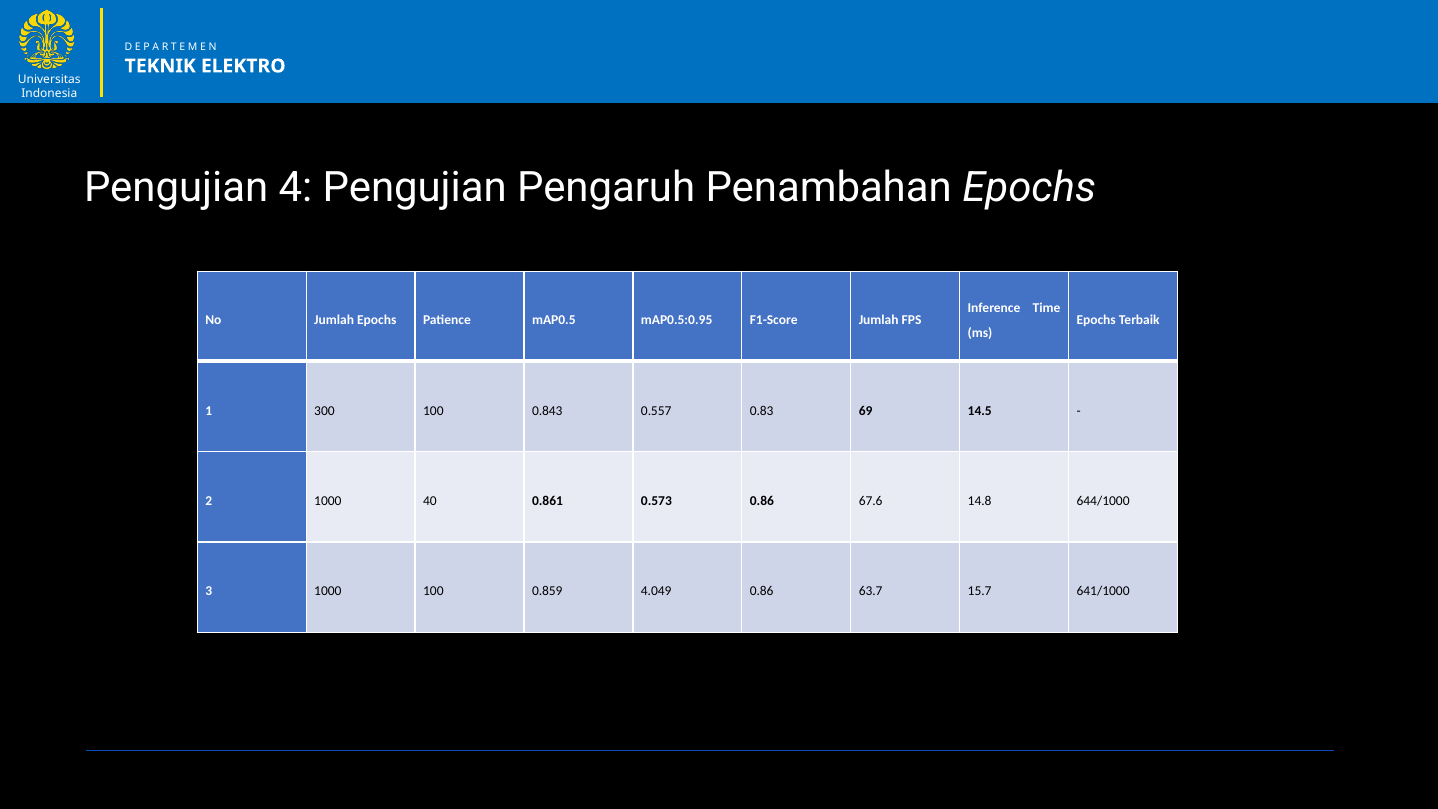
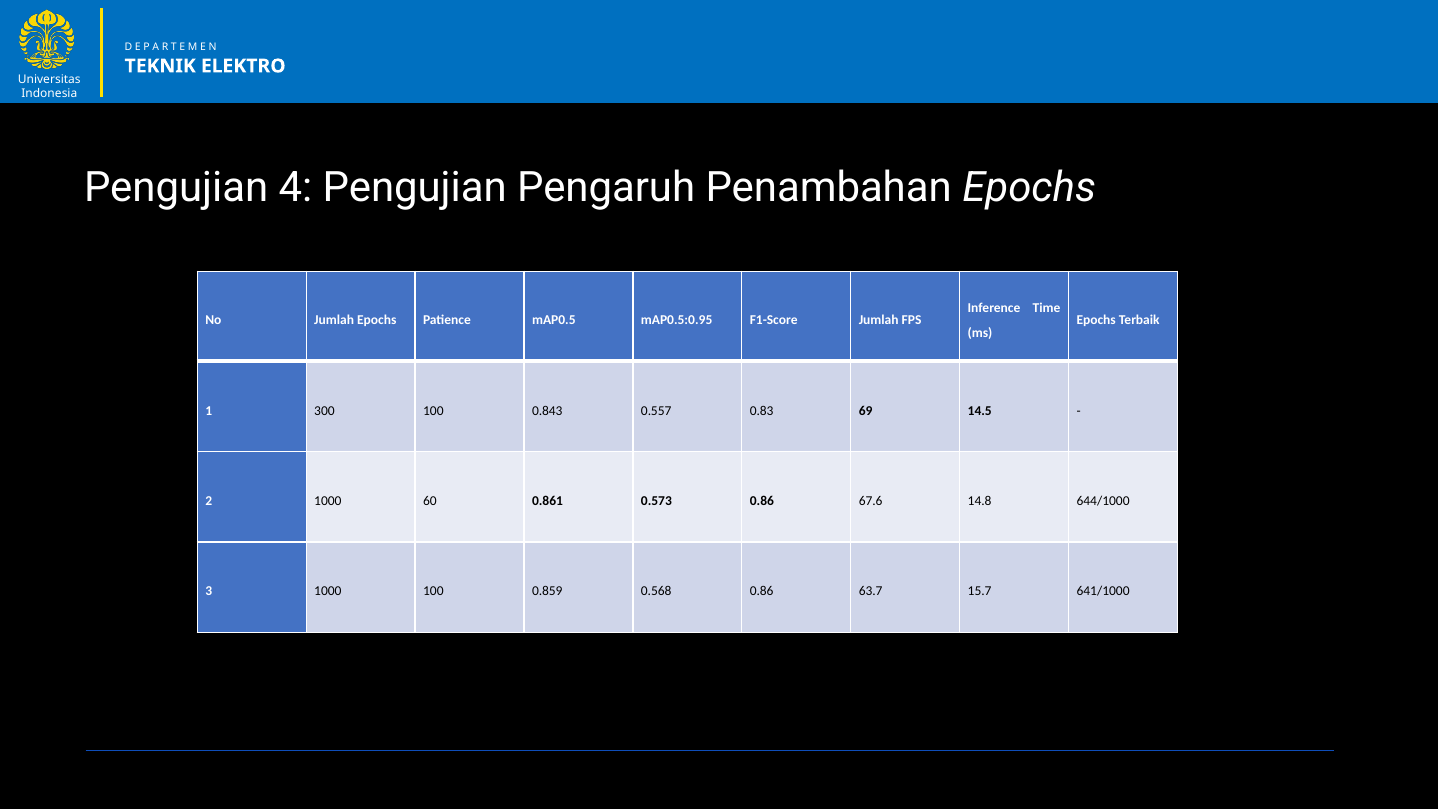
40: 40 -> 60 (430, 501)
4.049: 4.049 -> 0.568 (656, 591)
